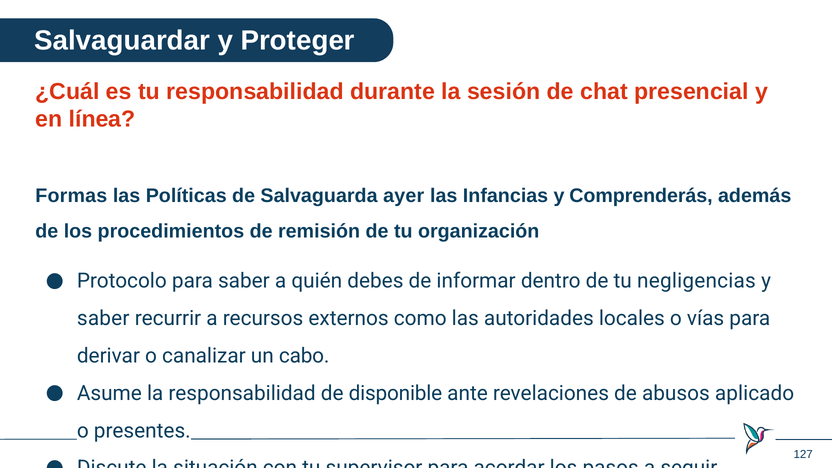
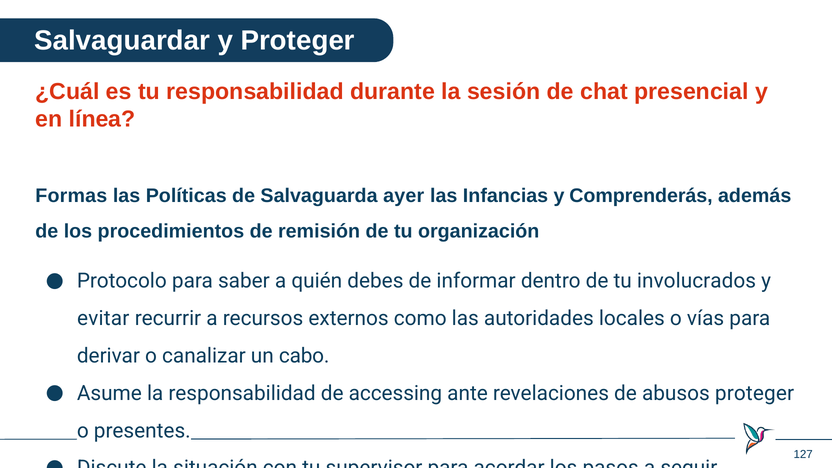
negligencias: negligencias -> involucrados (697, 281)
saber: saber -> evitar (103, 318)
disponible: disponible -> accessing (395, 393)
abusos aplicado: aplicado -> proteger (755, 393)
